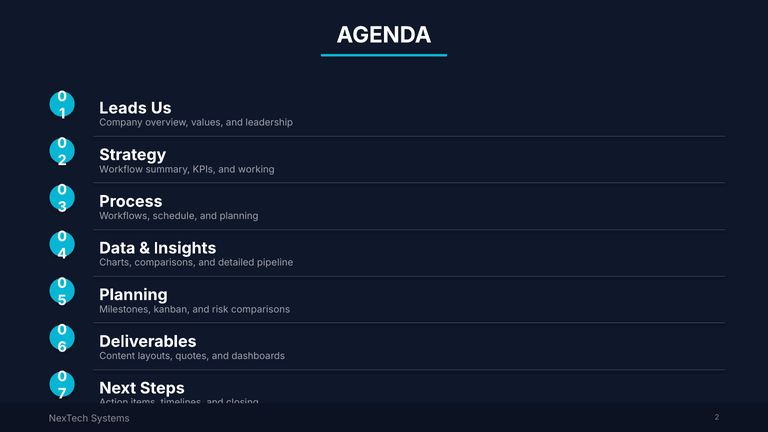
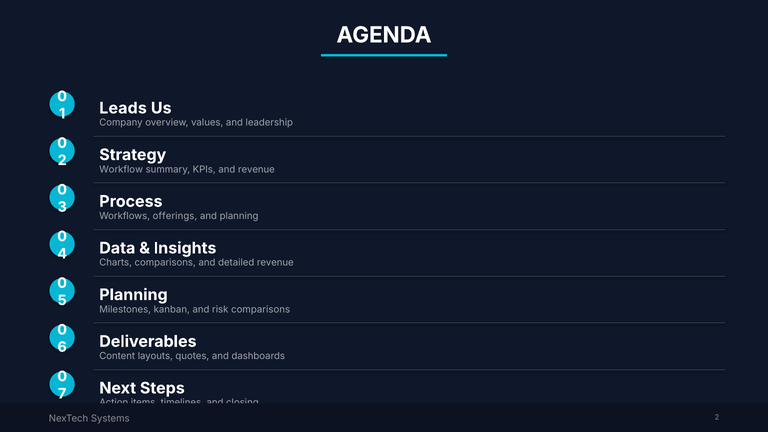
and working: working -> revenue (256, 169)
schedule: schedule -> offerings (175, 216)
detailed pipeline: pipeline -> revenue (275, 263)
